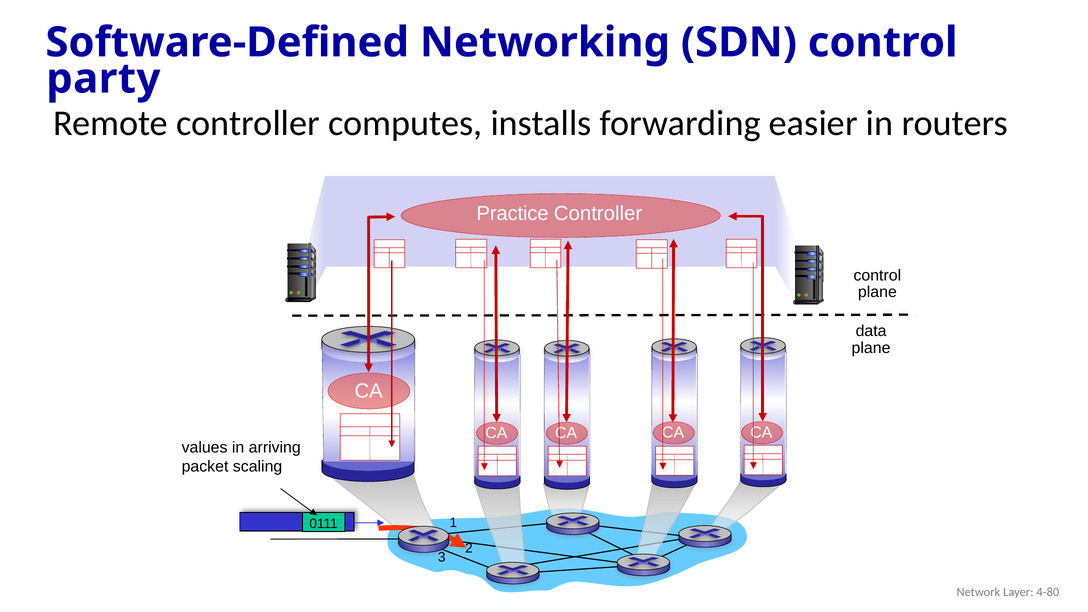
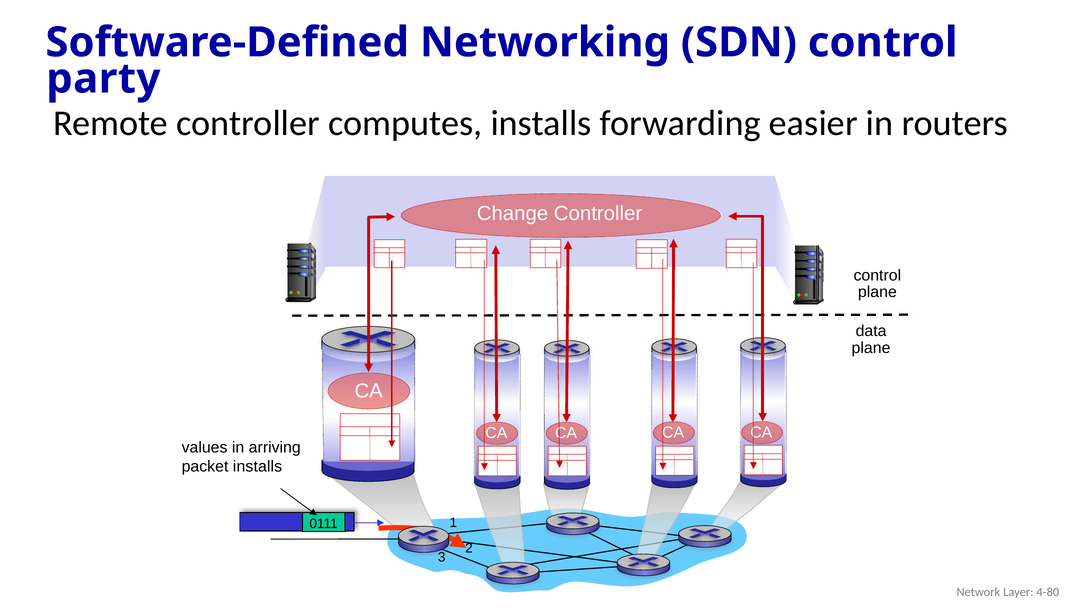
Practice: Practice -> Change (513, 214)
packet scaling: scaling -> installs (258, 467)
